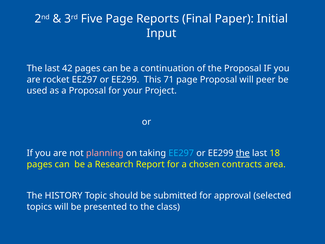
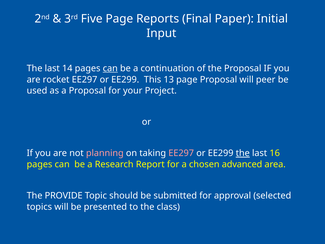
42: 42 -> 14 (67, 68)
can underline: none -> present (110, 68)
71: 71 -> 13 (169, 79)
EE297 colour: light blue -> pink (181, 153)
18: 18 -> 16 (275, 153)
contracts: contracts -> advanced (242, 164)
HISTORY: HISTORY -> PROVIDE (64, 195)
